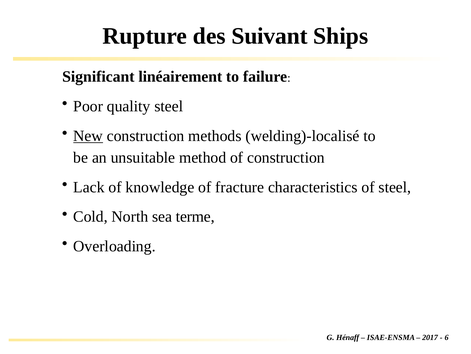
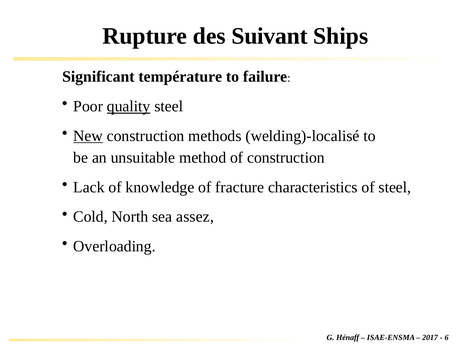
linéairement: linéairement -> température (180, 77)
quality underline: none -> present (129, 106)
terme: terme -> assez (195, 216)
